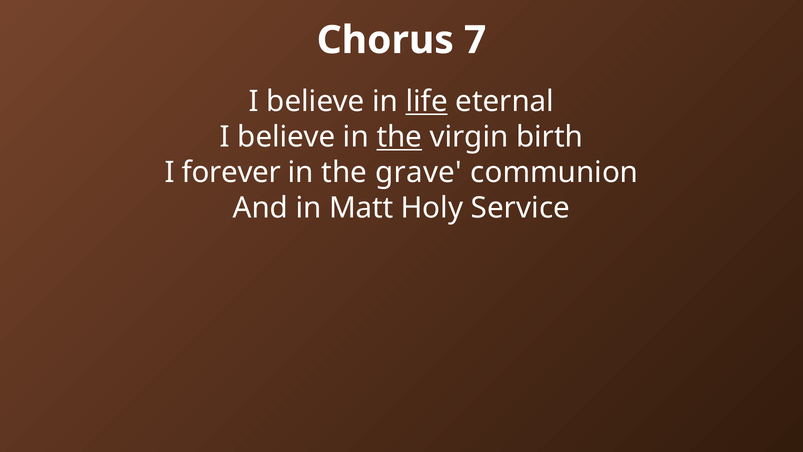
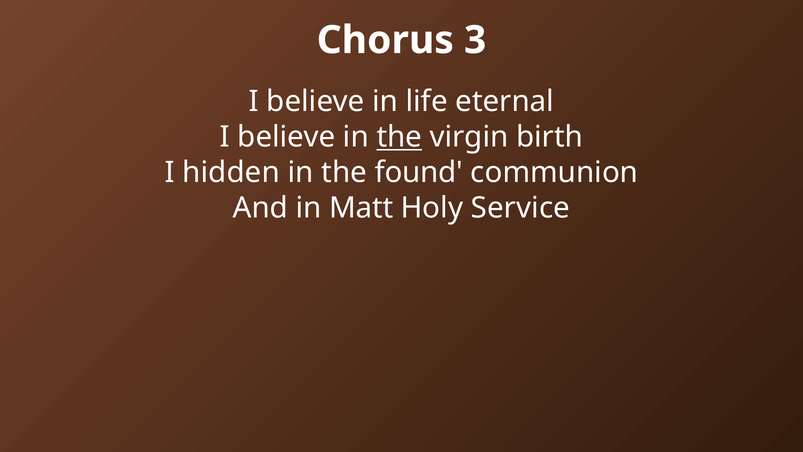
7: 7 -> 3 (475, 40)
life underline: present -> none (427, 102)
forever: forever -> hidden (231, 173)
grave: grave -> found (419, 173)
